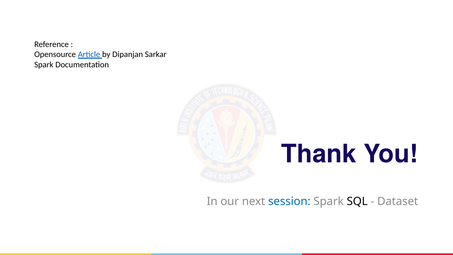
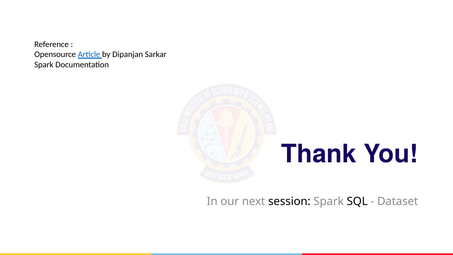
session colour: blue -> black (289, 201)
